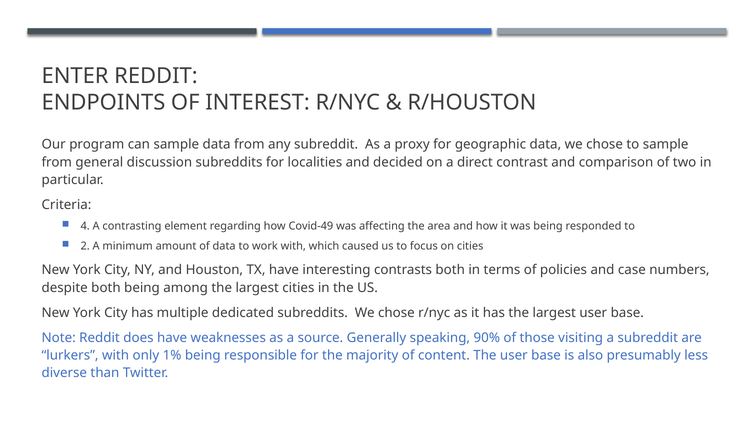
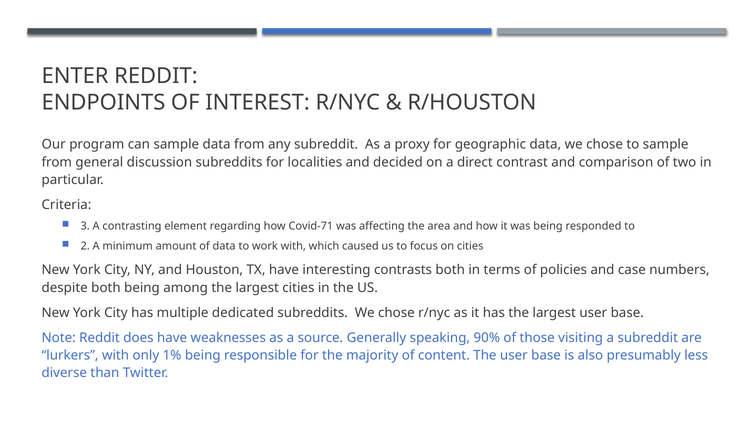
4: 4 -> 3 (85, 226)
Covid-49: Covid-49 -> Covid-71 (311, 226)
